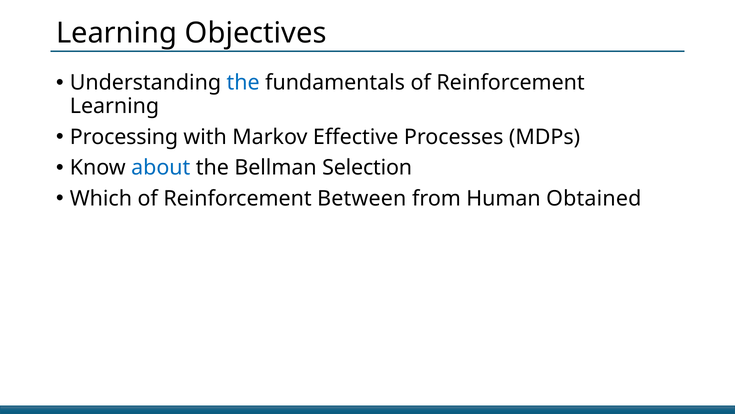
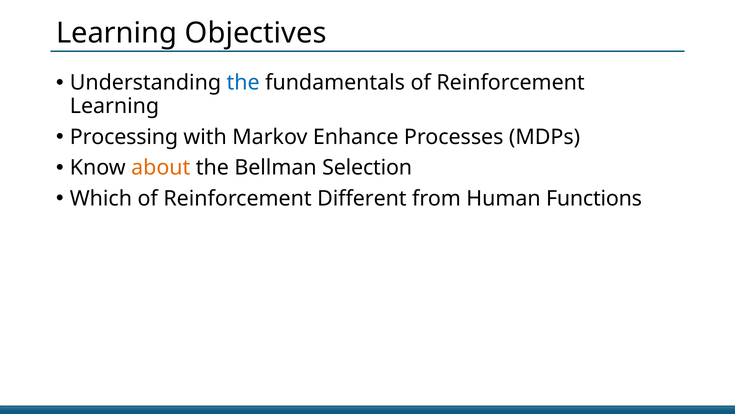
Effective: Effective -> Enhance (356, 137)
about colour: blue -> orange (161, 168)
Between: Between -> Different (362, 198)
Obtained: Obtained -> Functions (594, 198)
